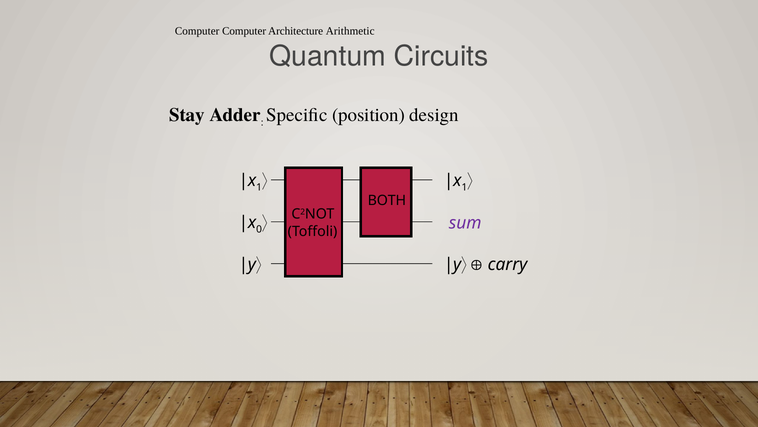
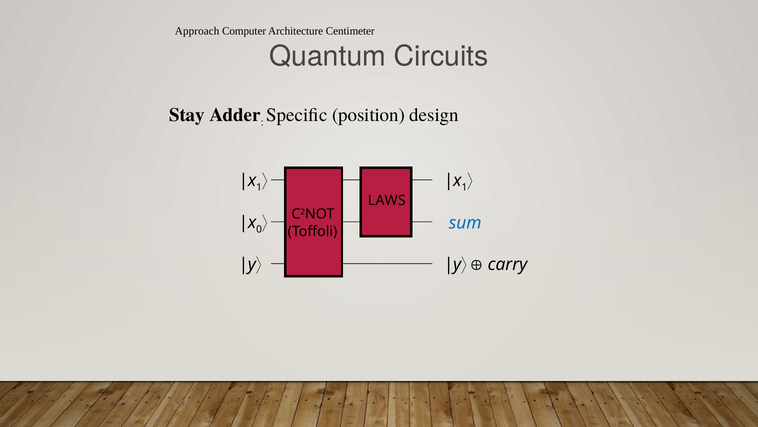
Computer: Computer -> Approach (197, 31)
Arithmetic: Arithmetic -> Centimeter (350, 31)
BOTH: BOTH -> LAWS (387, 200)
sum colour: purple -> blue (465, 222)
